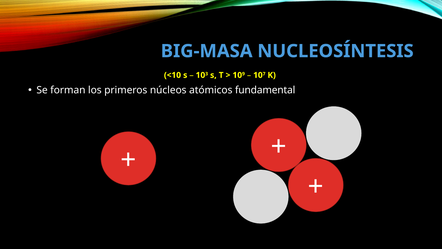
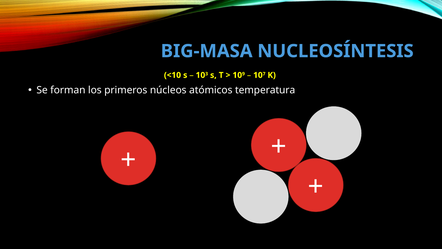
fundamental: fundamental -> temperatura (265, 90)
